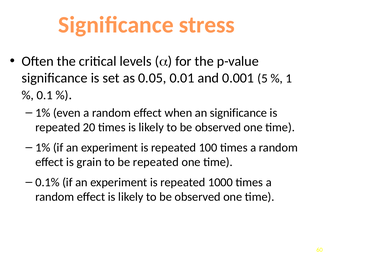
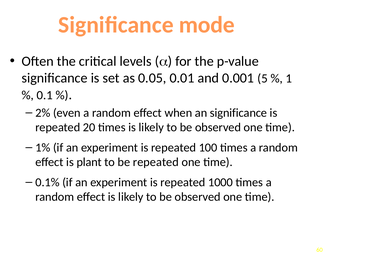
stress: stress -> mode (207, 25)
1%: 1% -> 2% (43, 113)
grain: grain -> plant (89, 162)
